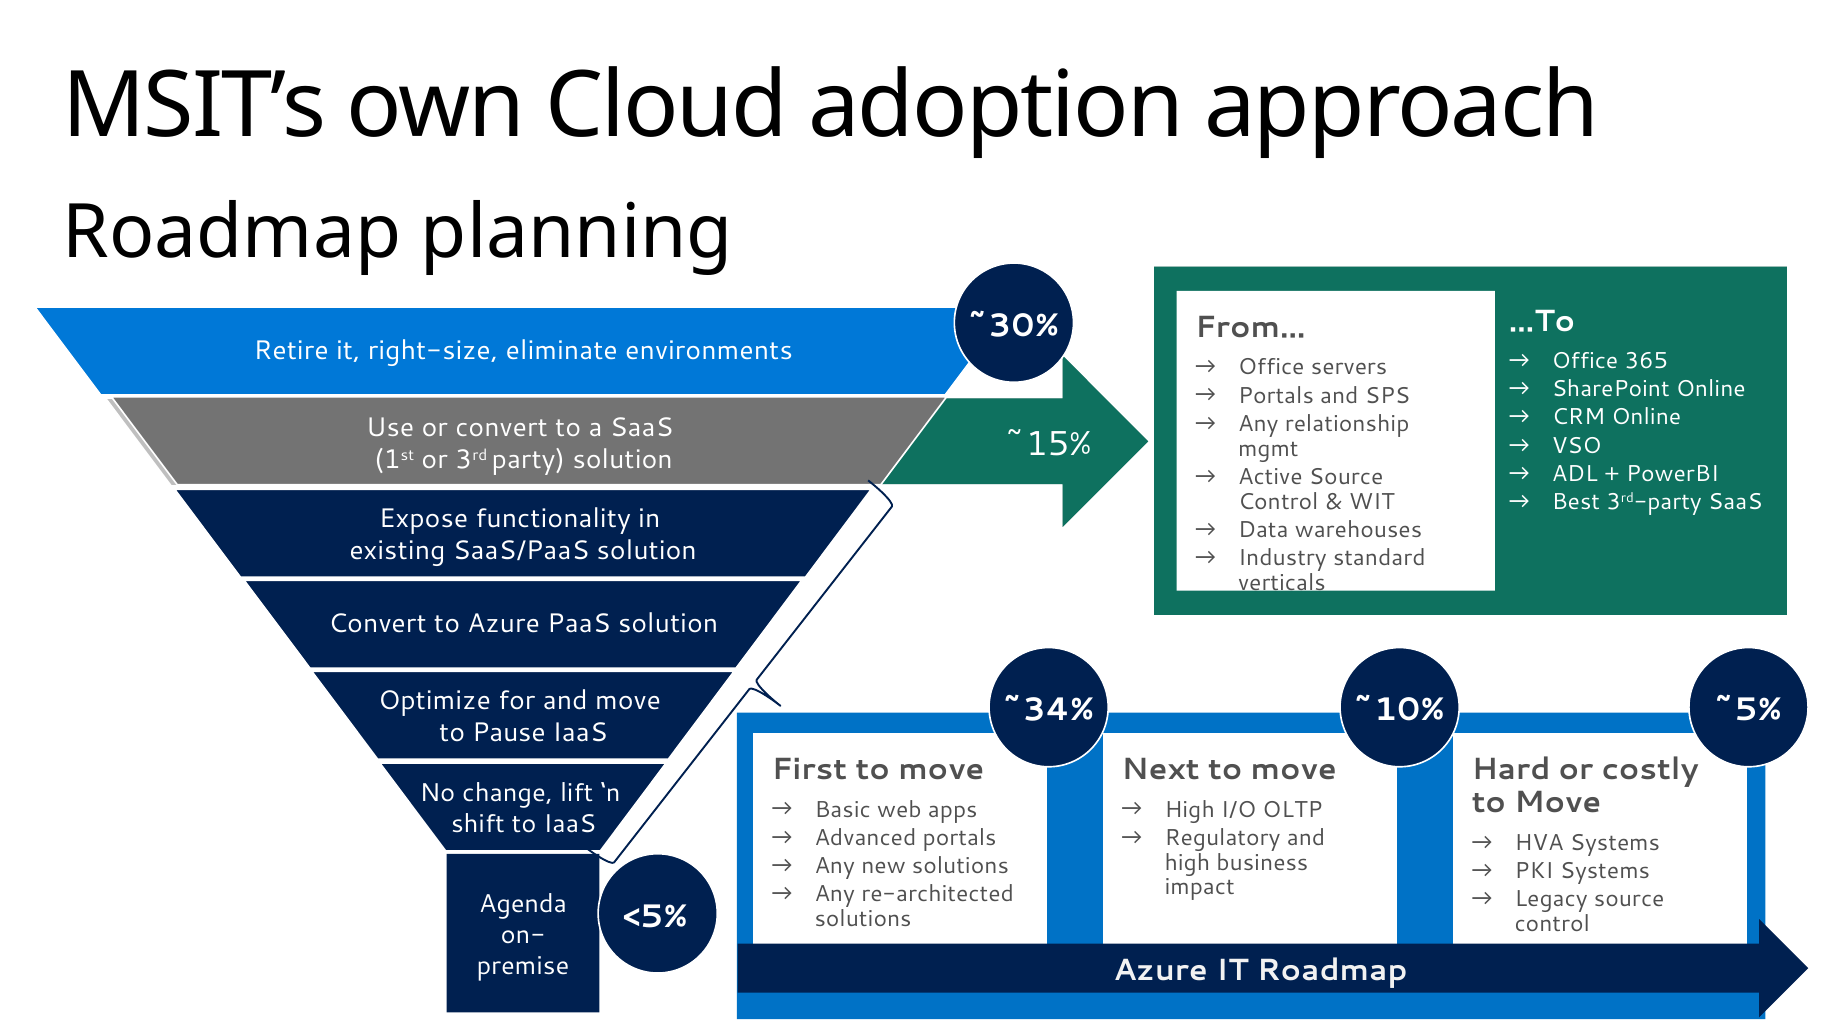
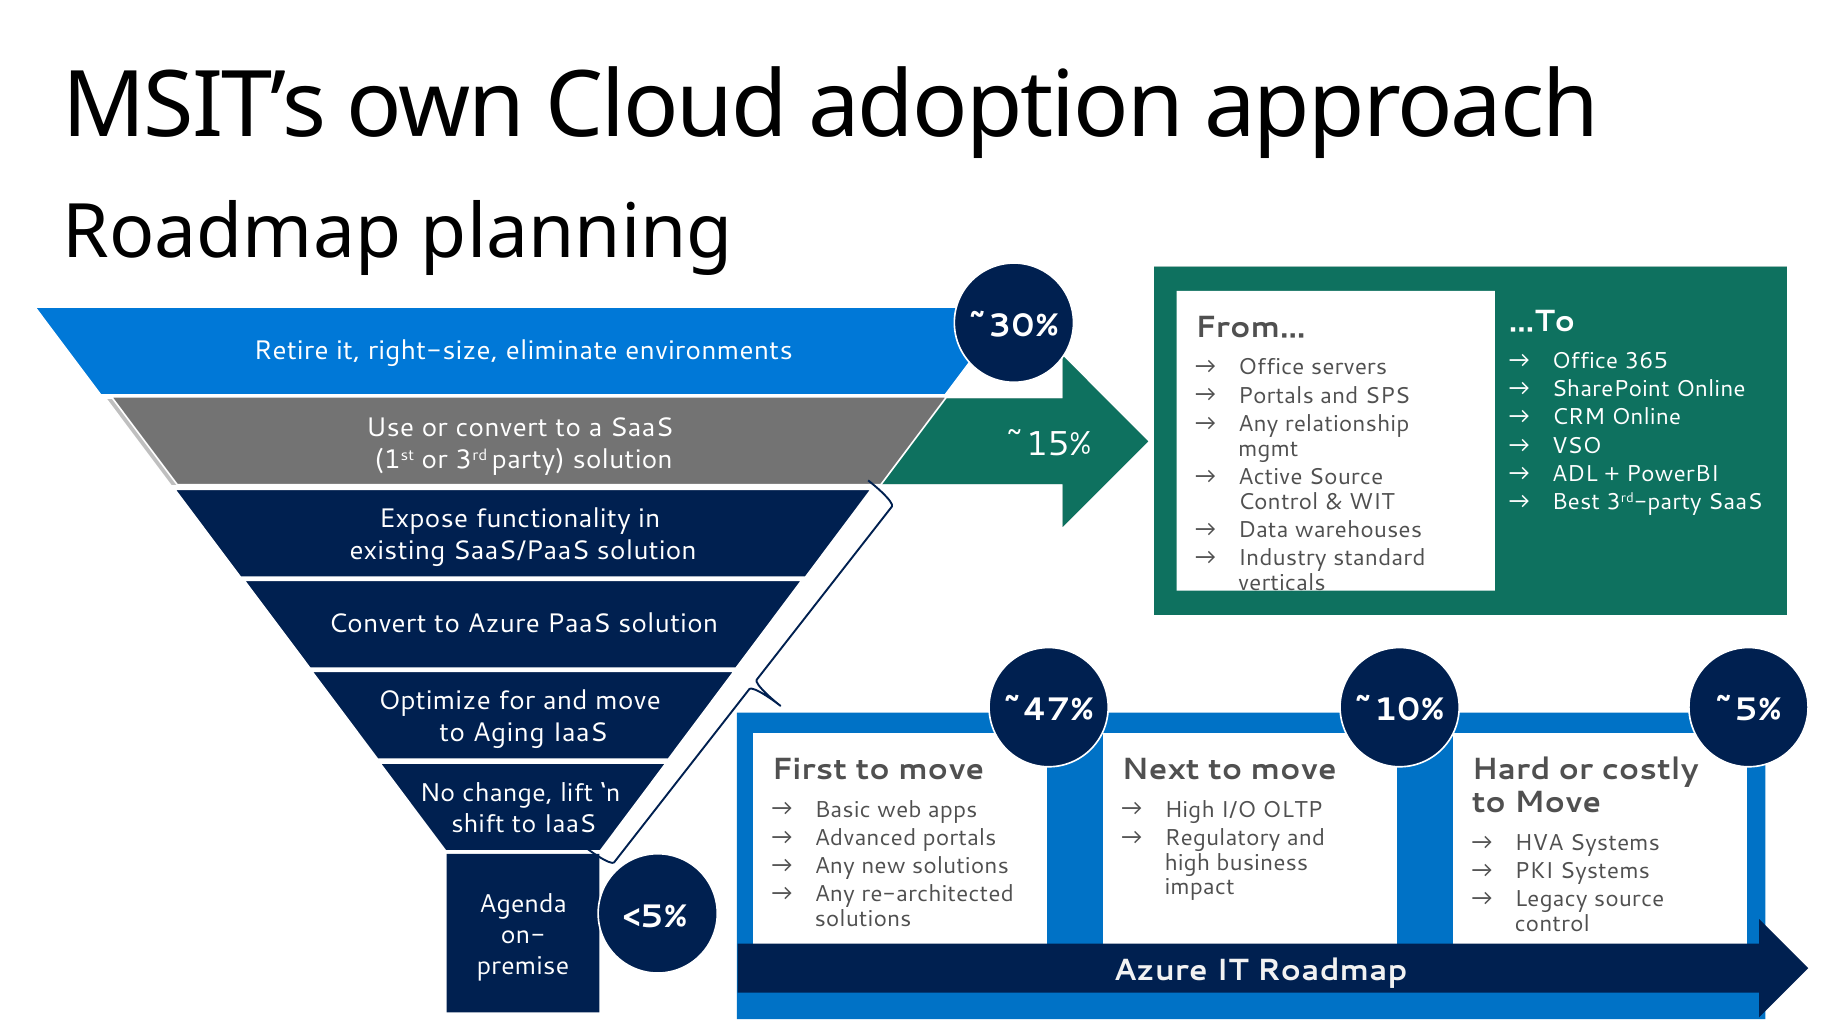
~34%: ~34% -> ~47% (1047, 710)
Pause: Pause -> Aging (509, 733)
